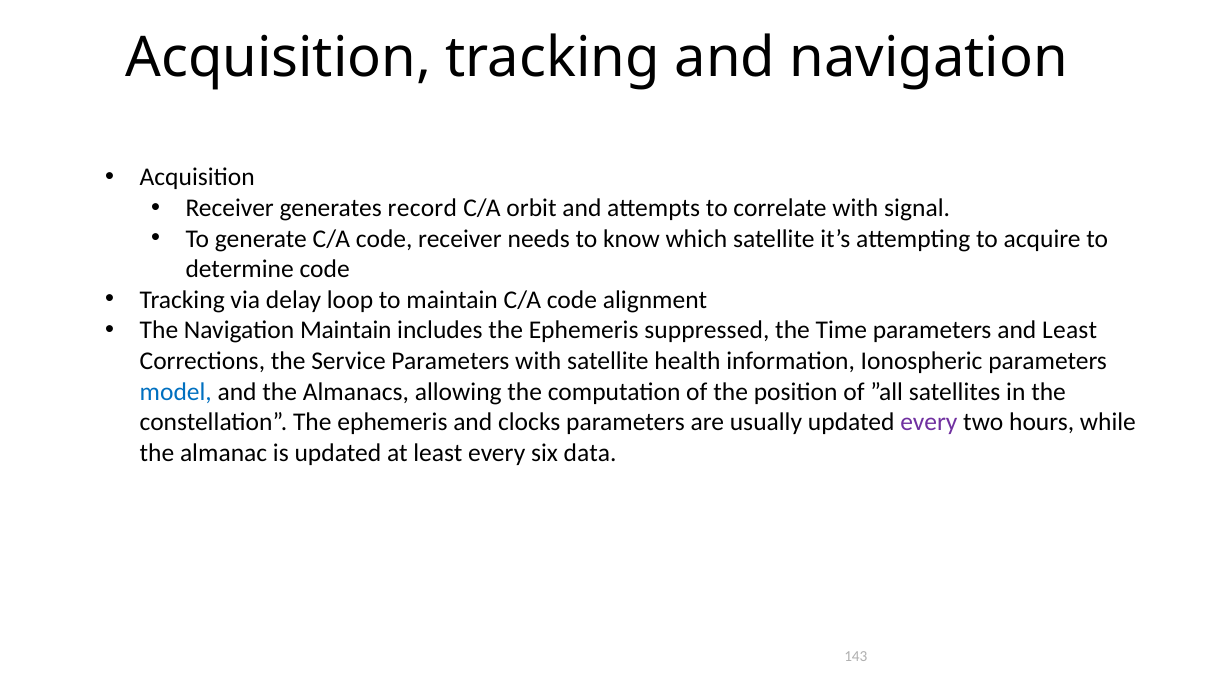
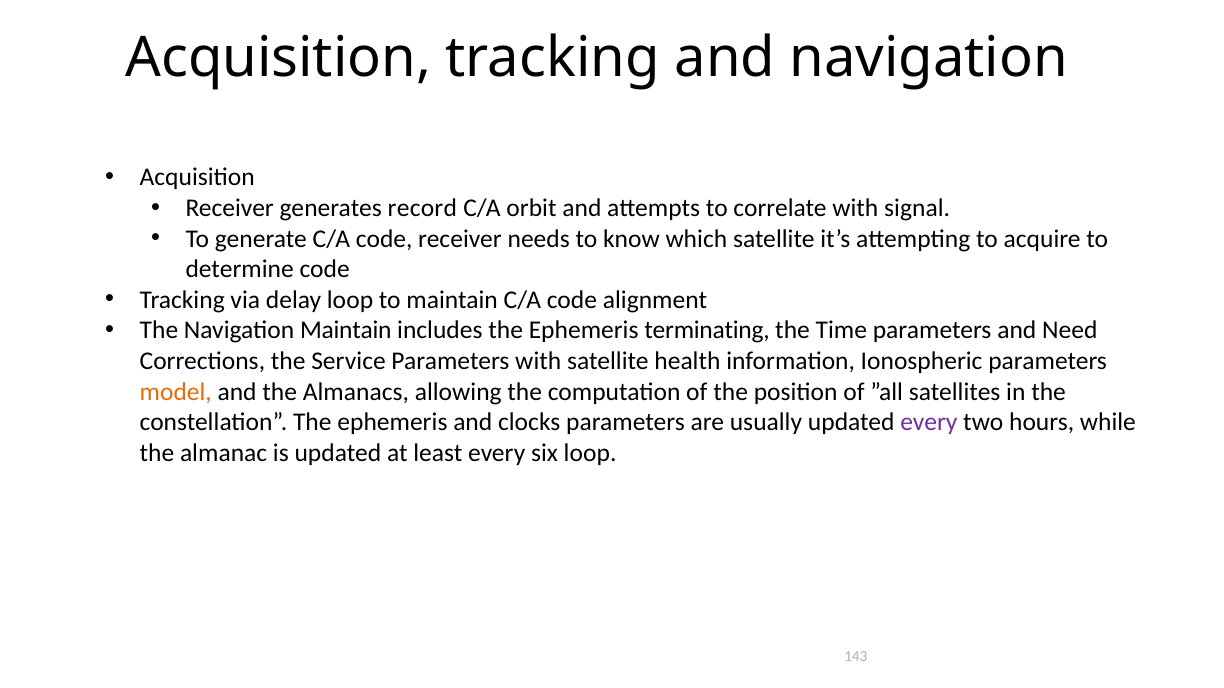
suppressed: suppressed -> terminating (707, 331)
and Least: Least -> Need (1070, 331)
model colour: blue -> orange (176, 392)
six data: data -> loop (590, 453)
